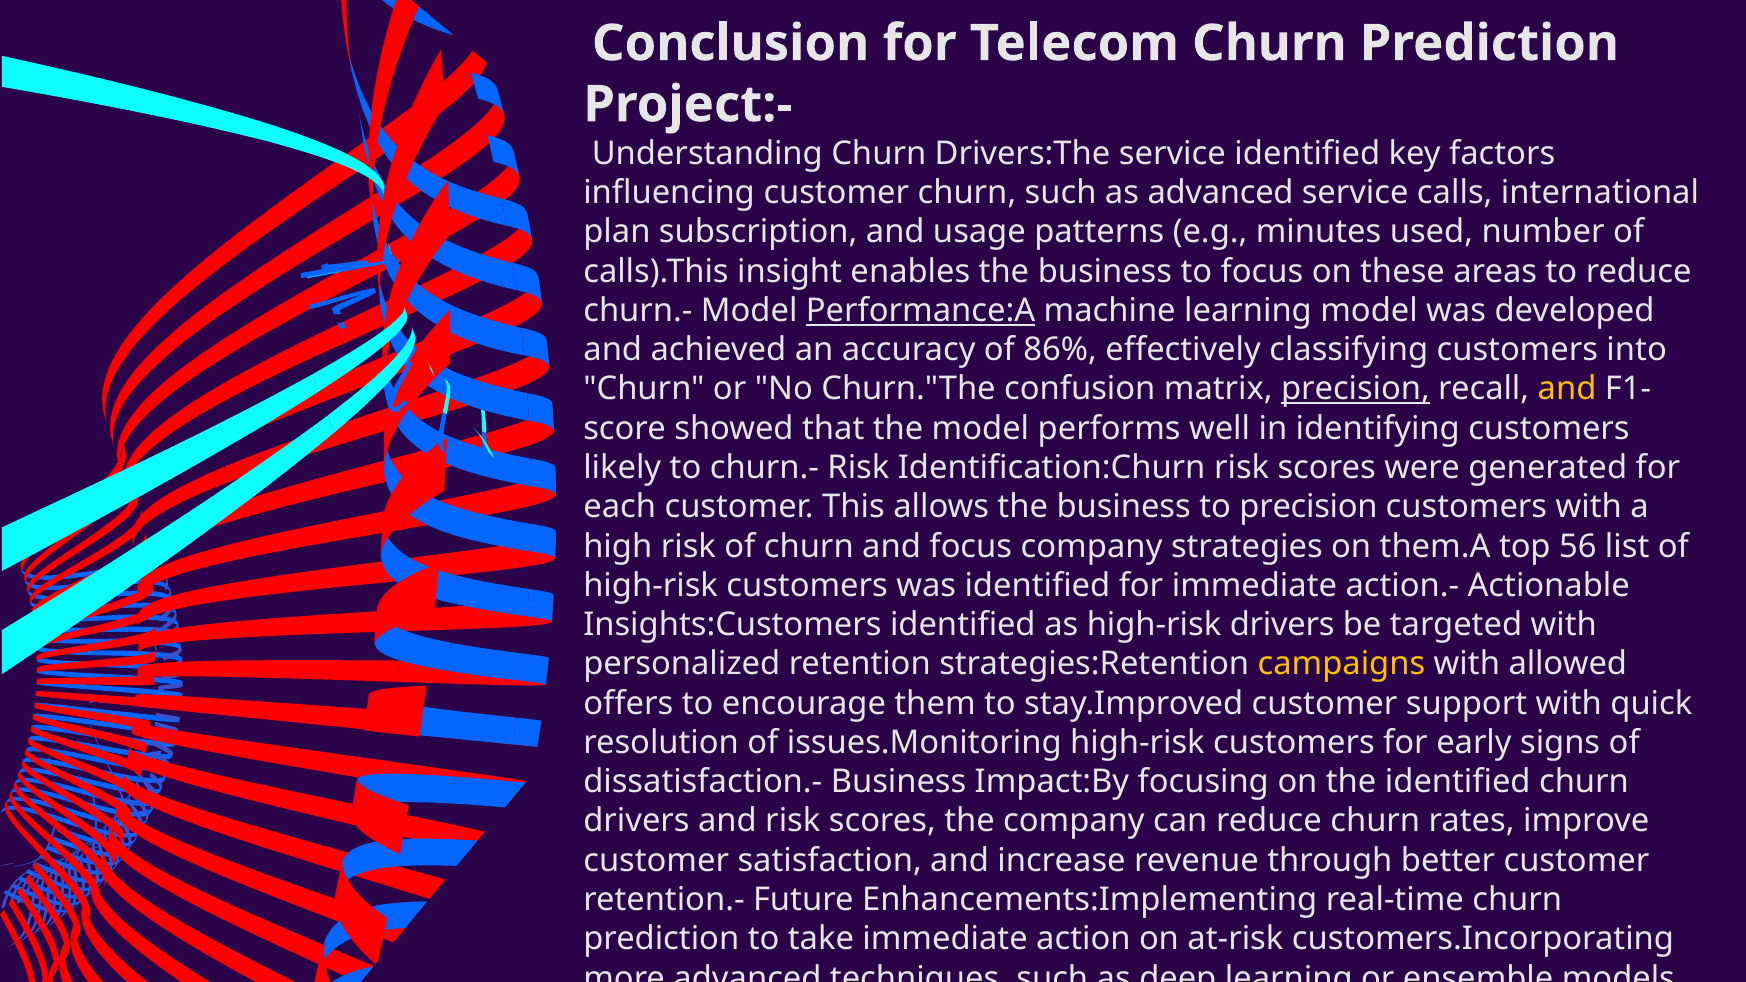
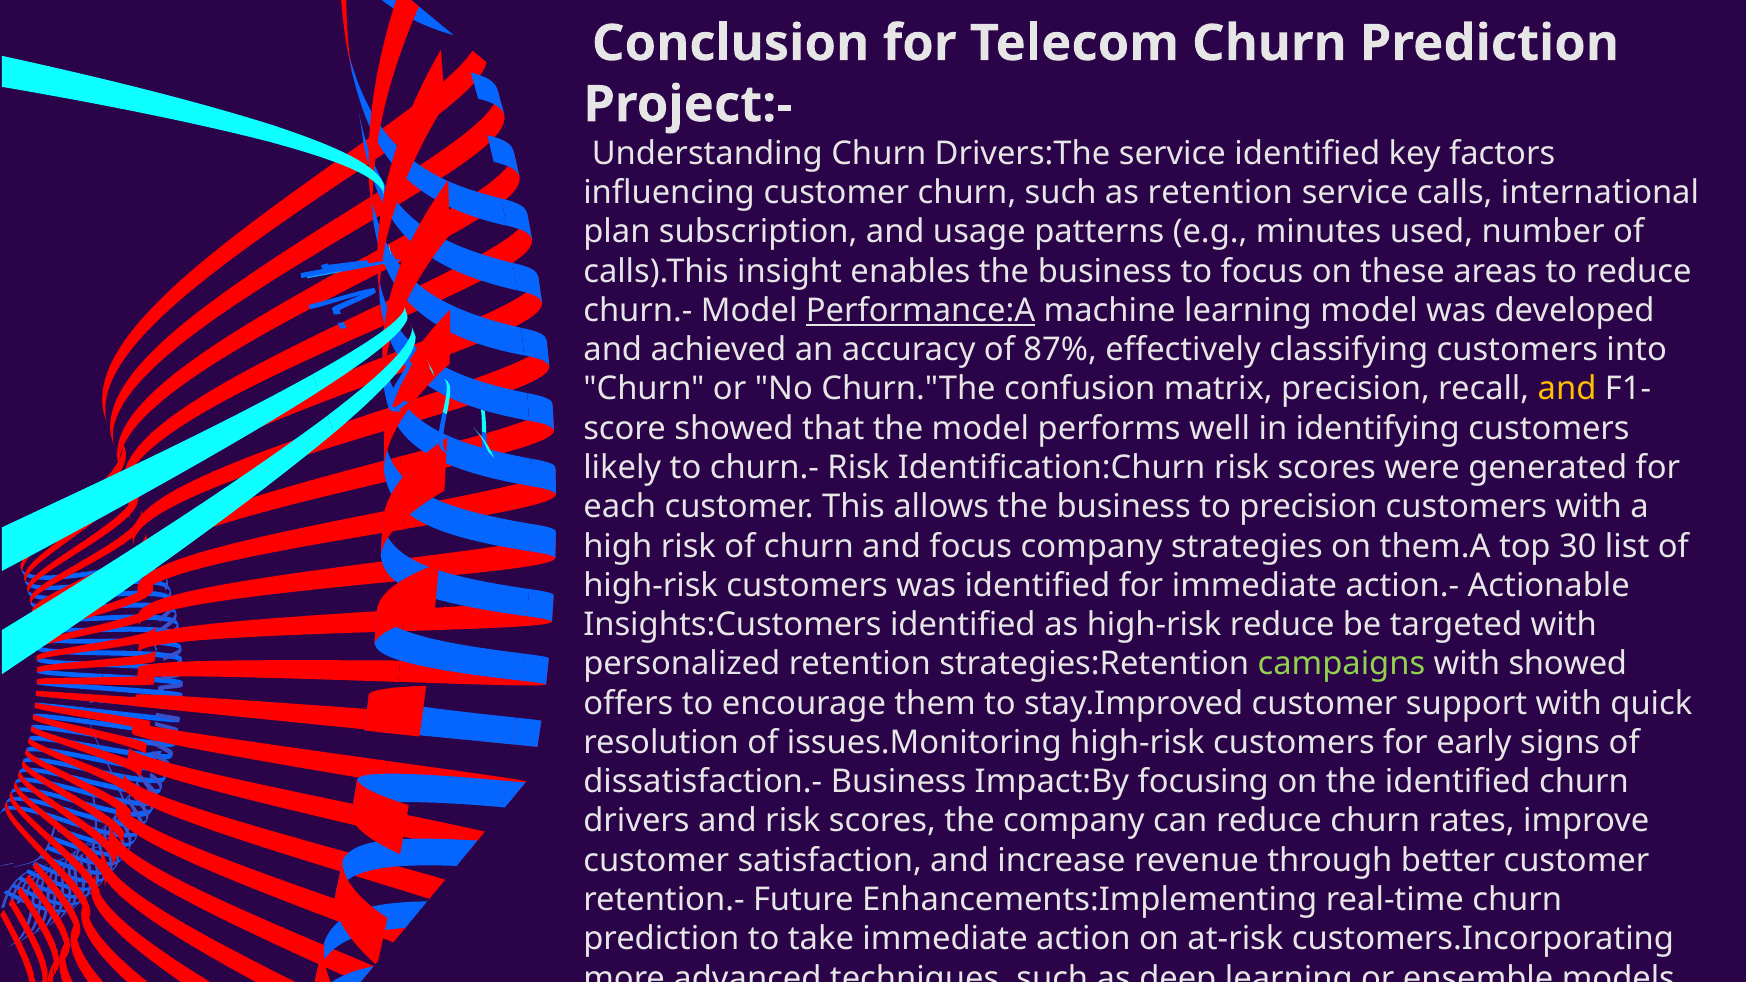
as advanced: advanced -> retention (1220, 193)
86%: 86% -> 87% (1060, 350)
precision underline: present -> none (1355, 389)
56: 56 -> 30 (1578, 546)
high-risk drivers: drivers -> reduce (1282, 625)
campaigns colour: yellow -> light green (1341, 664)
with allowed: allowed -> showed (1568, 664)
